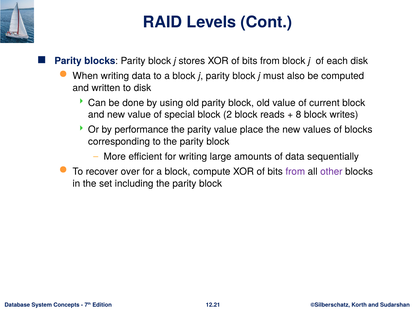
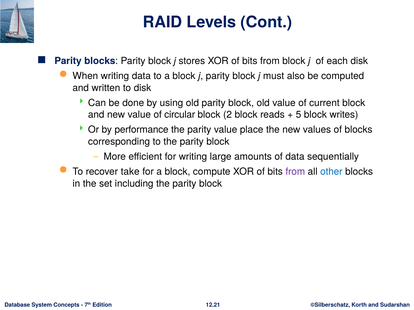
special: special -> circular (180, 115)
8: 8 -> 5 (299, 115)
over: over -> take (130, 172)
other colour: purple -> blue (331, 172)
